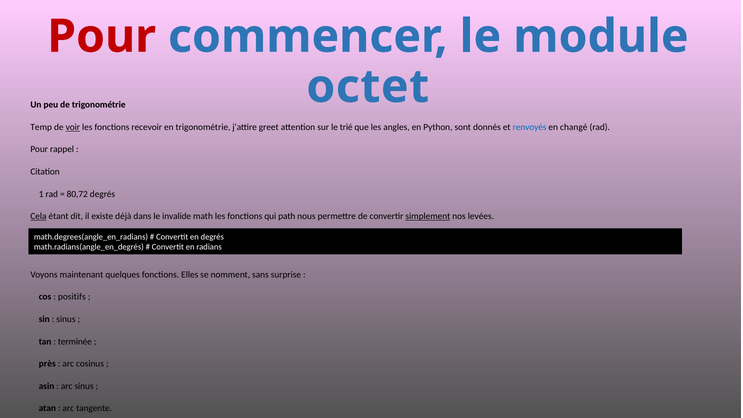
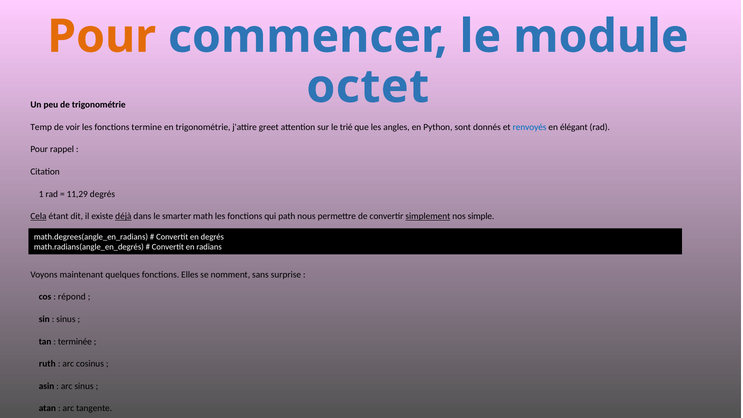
Pour colour: red -> orange (102, 36)
voir underline: present -> none (73, 127)
recevoir: recevoir -> termine (147, 127)
changé: changé -> élégant (574, 127)
80,72: 80,72 -> 11,29 (77, 194)
déjà underline: none -> present (123, 216)
invalide: invalide -> smarter (177, 216)
levées: levées -> simple (481, 216)
positifs: positifs -> répond (72, 297)
près: près -> ruth (47, 364)
